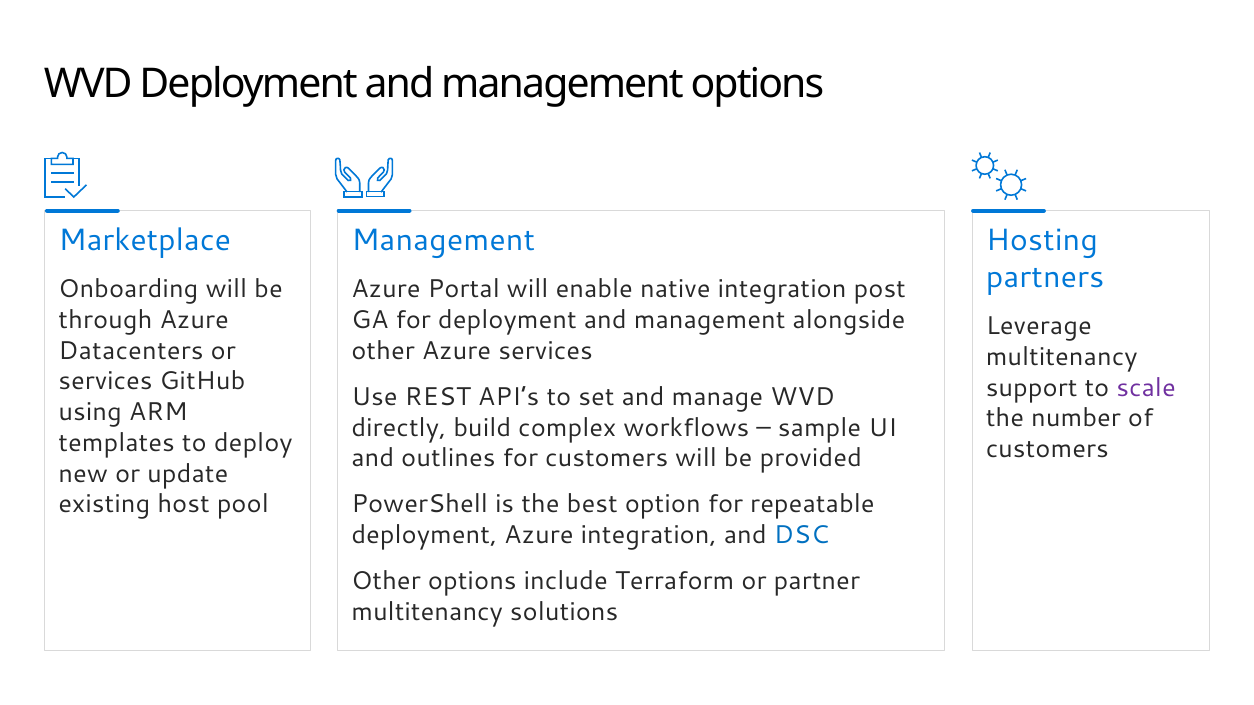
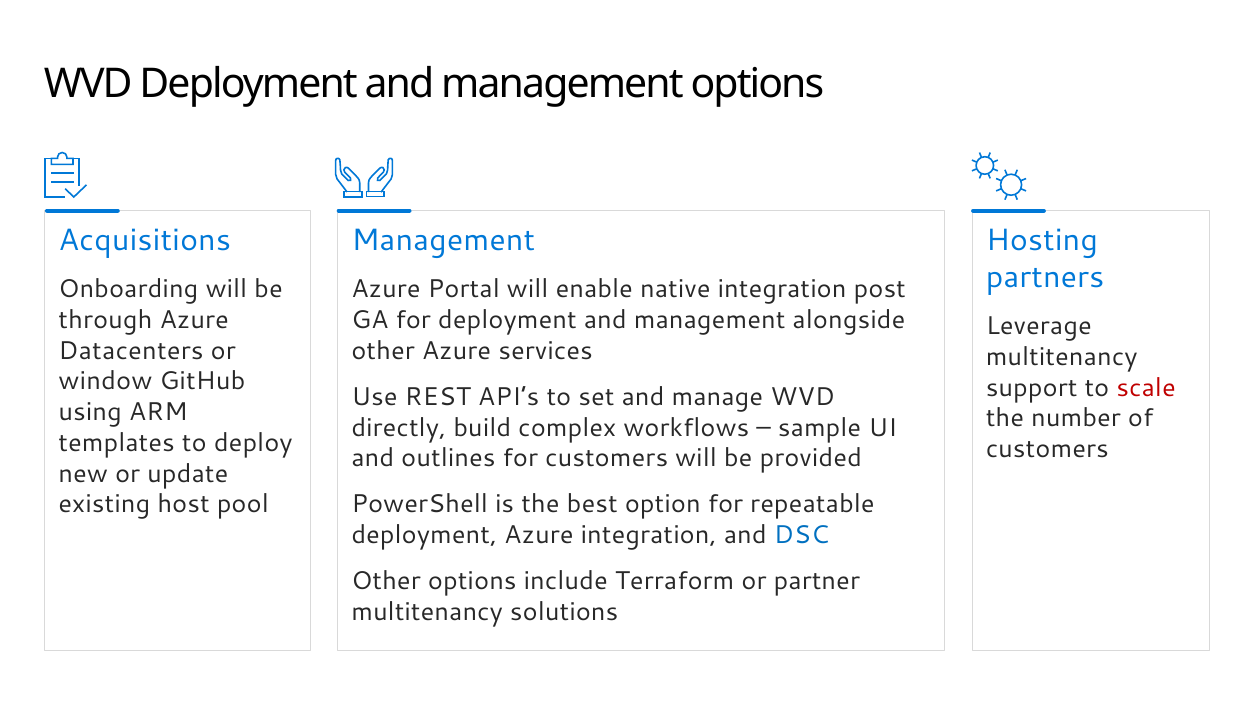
Marketplace: Marketplace -> Acquisitions (145, 241)
services: services -> window (105, 382)
scale colour: purple -> red (1146, 388)
